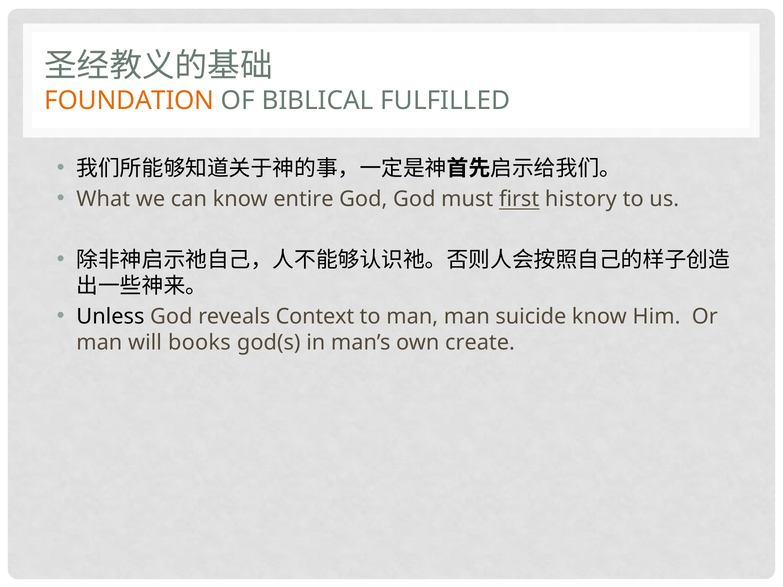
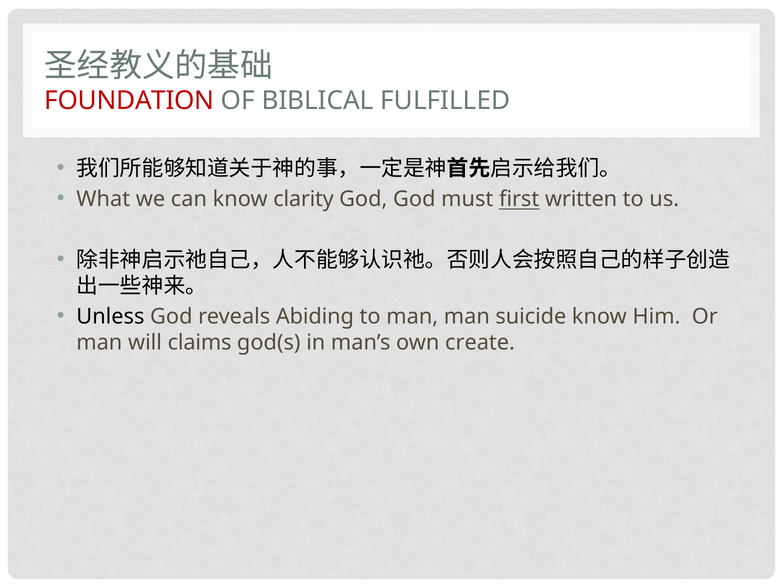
FOUNDATION colour: orange -> red (129, 101)
entire: entire -> clarity (304, 199)
history: history -> written (581, 199)
Context: Context -> Abiding (315, 317)
books: books -> claims (200, 343)
